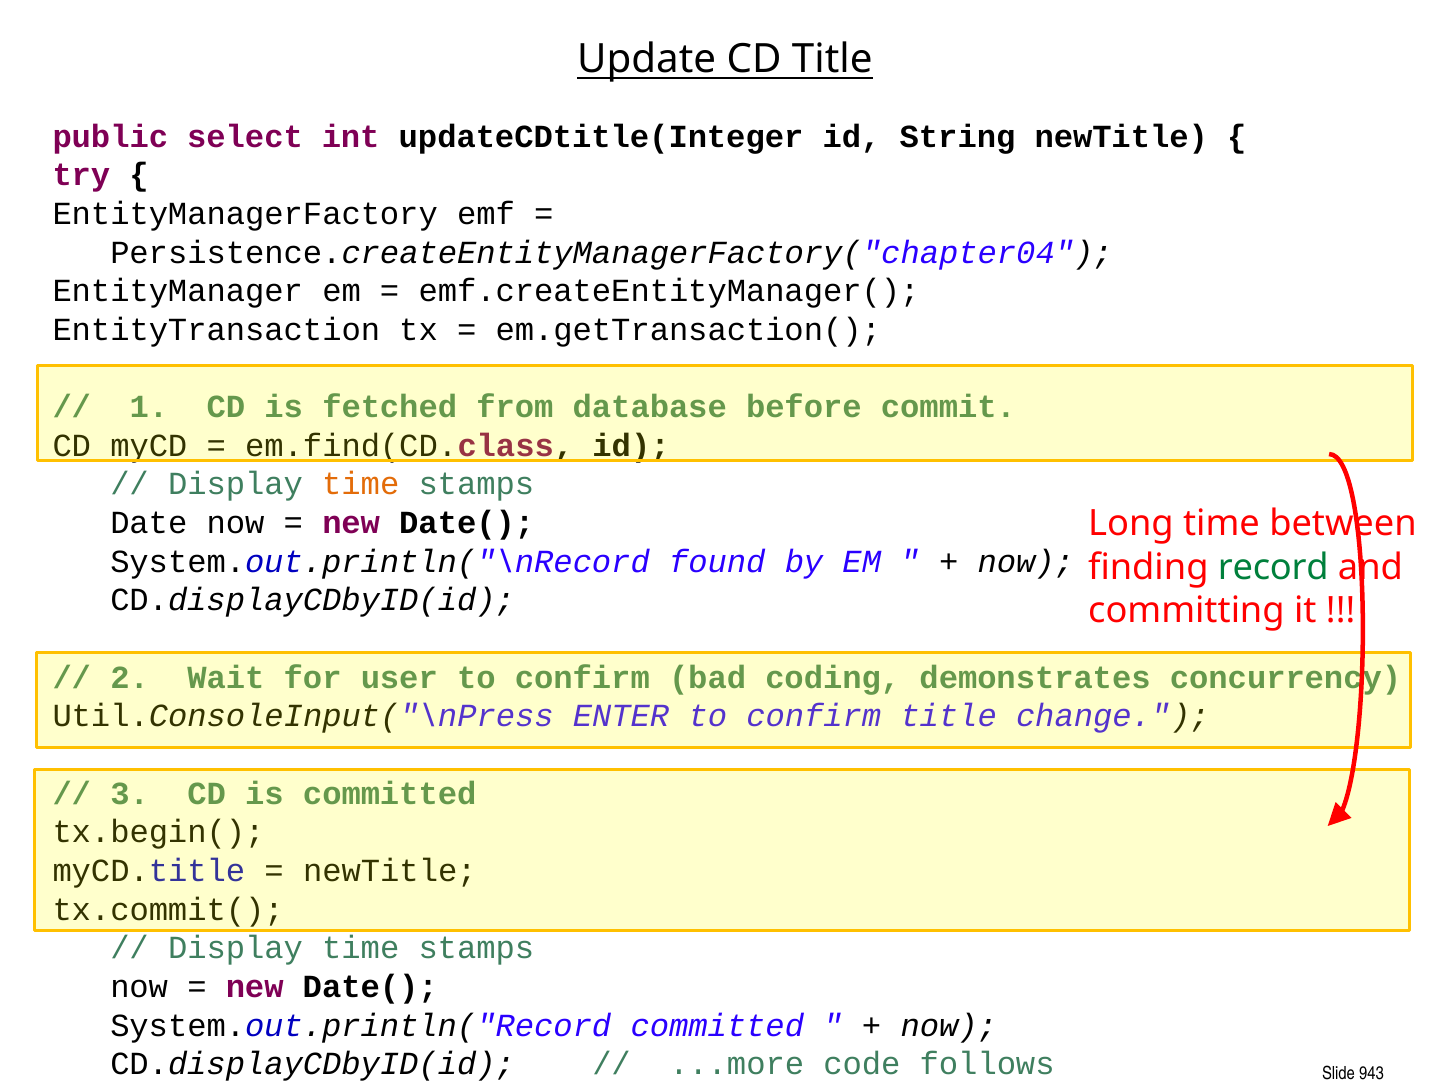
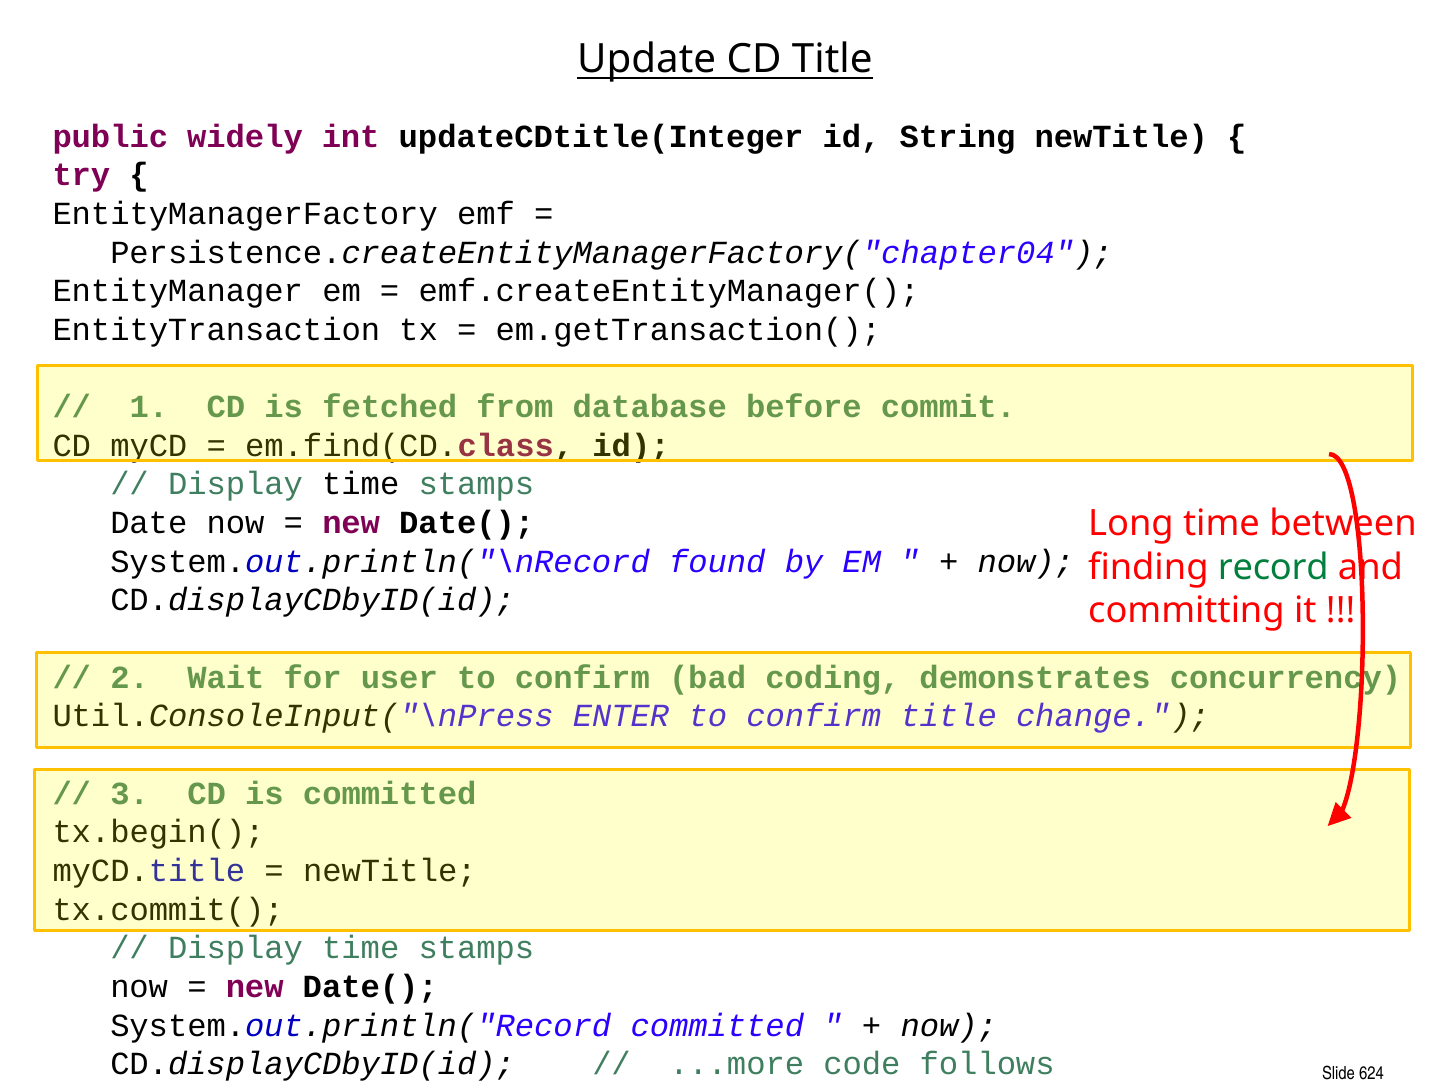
select: select -> widely (245, 136)
time colour: orange -> black (361, 484)
943: 943 -> 624 (1371, 1073)
